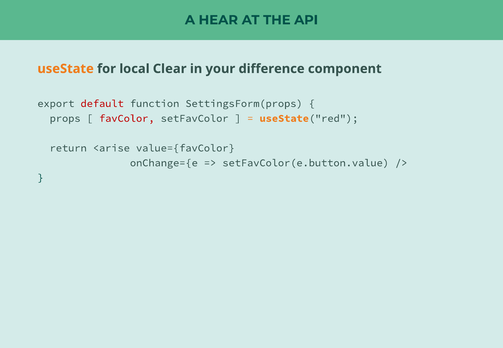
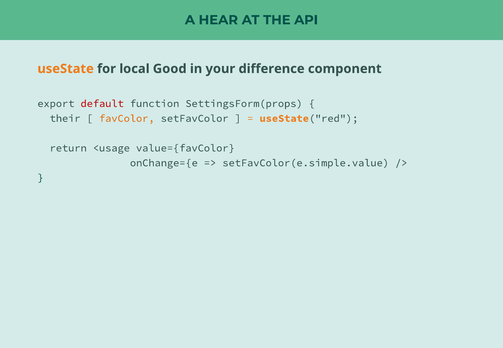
Clear: Clear -> Good (170, 69)
props: props -> their (65, 118)
favColor colour: red -> orange (127, 118)
<arise: <arise -> <usage (111, 148)
setFavColor(e.button.value: setFavColor(e.button.value -> setFavColor(e.simple.value (306, 163)
